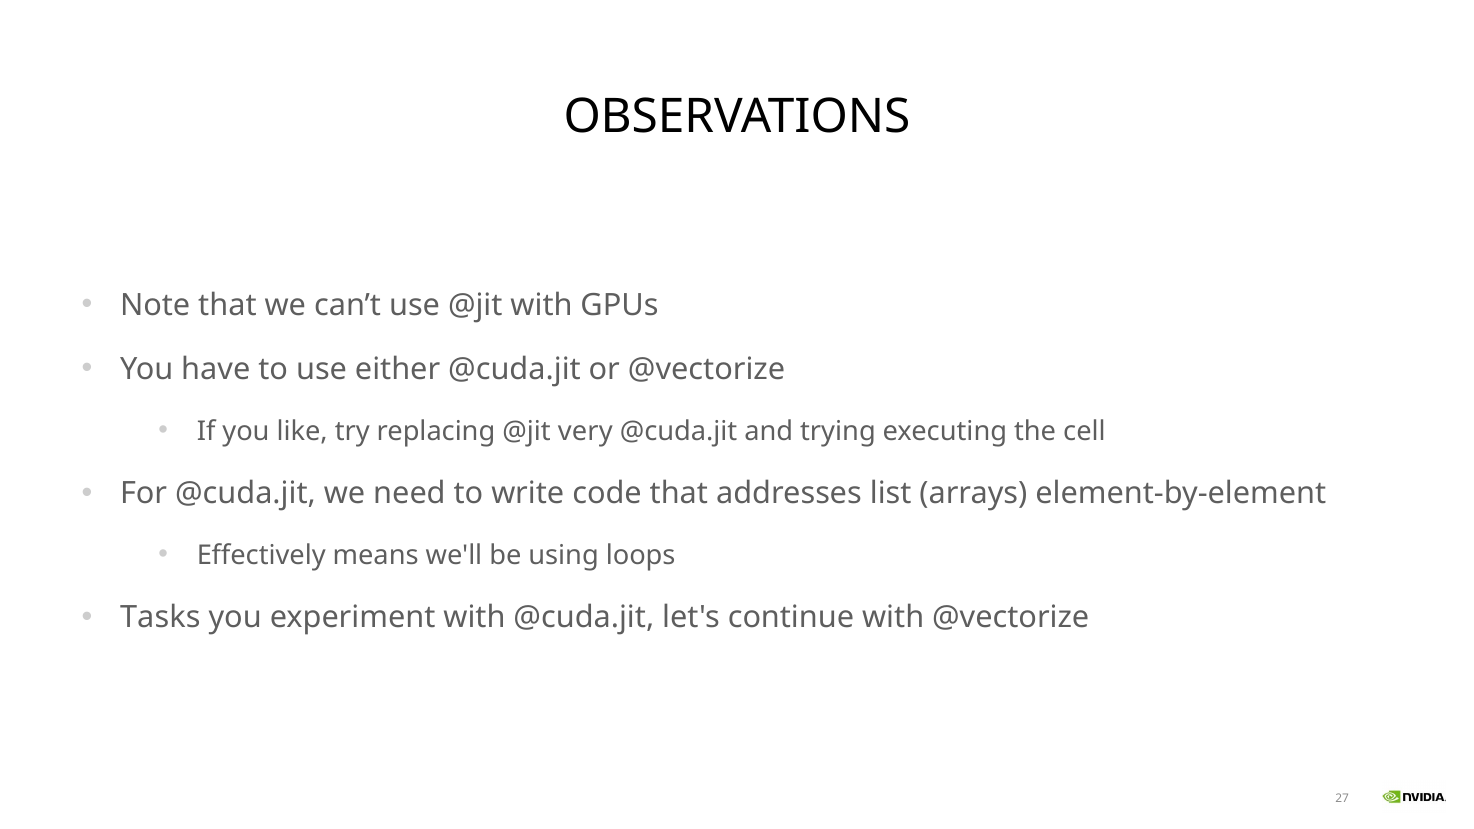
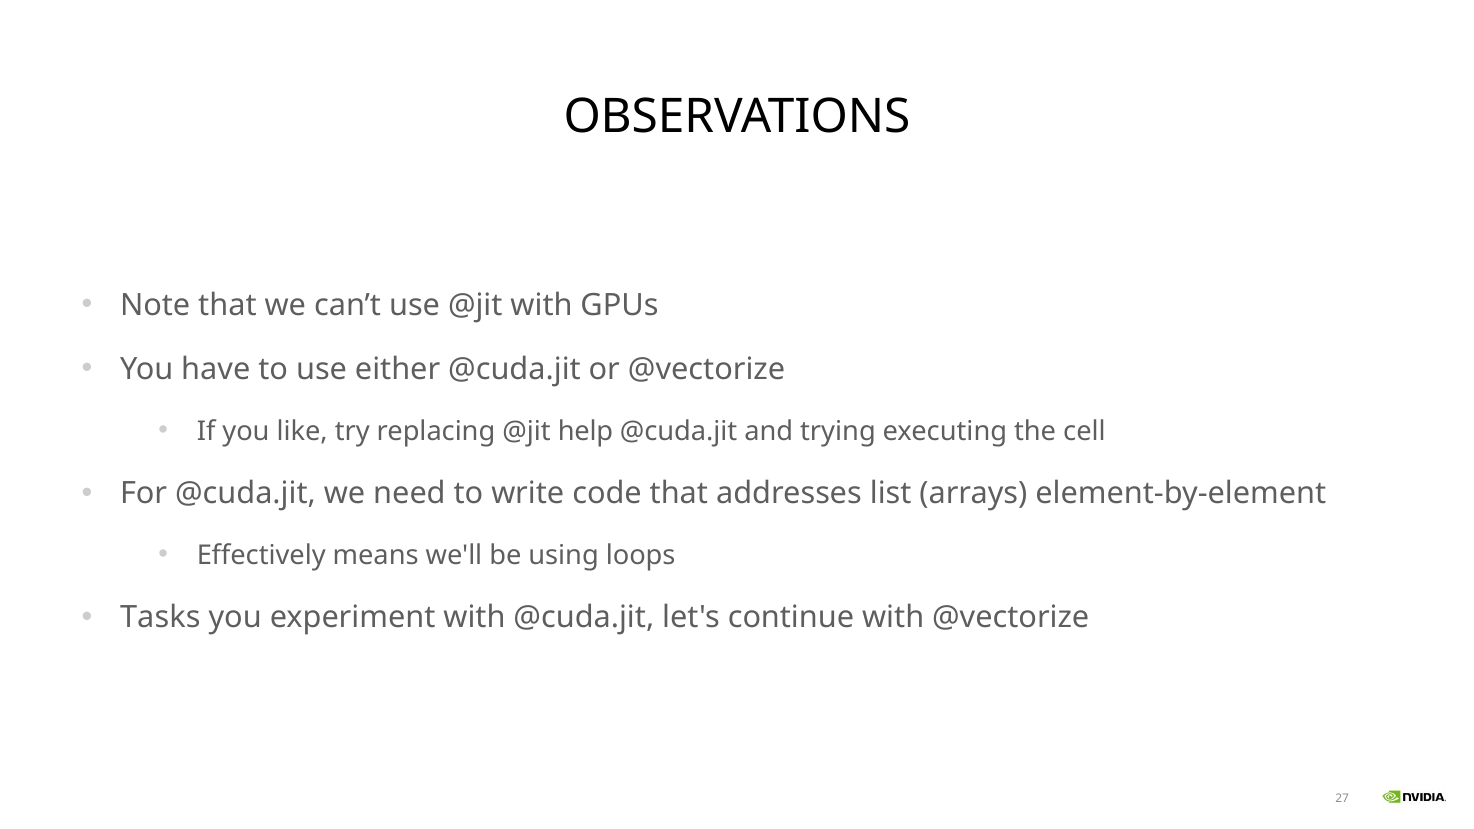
very: very -> help (585, 431)
